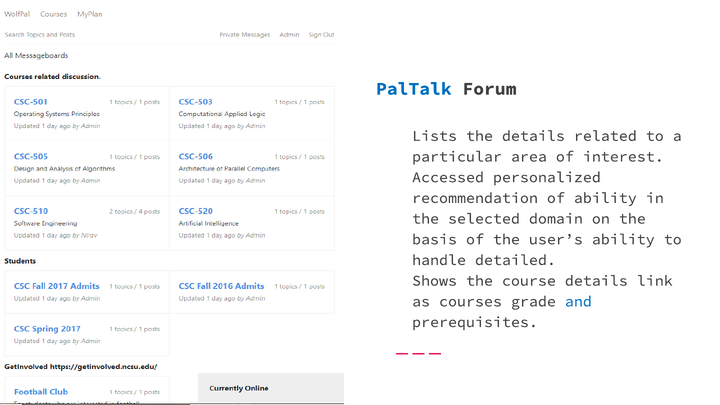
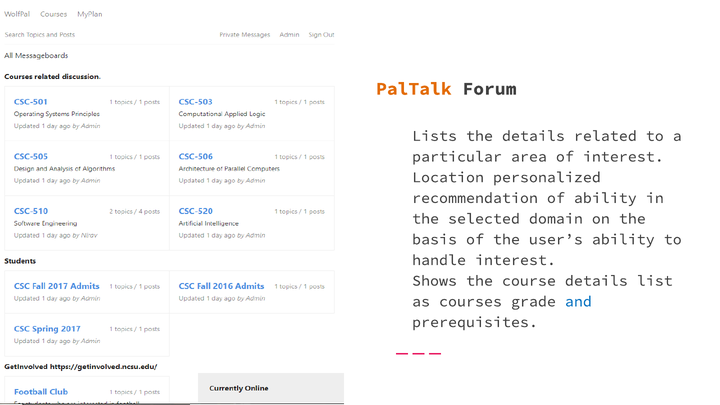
PalTalk colour: blue -> orange (414, 89)
Accessed: Accessed -> Location (448, 177)
handle detailed: detailed -> interest (515, 260)
link: link -> list (655, 281)
